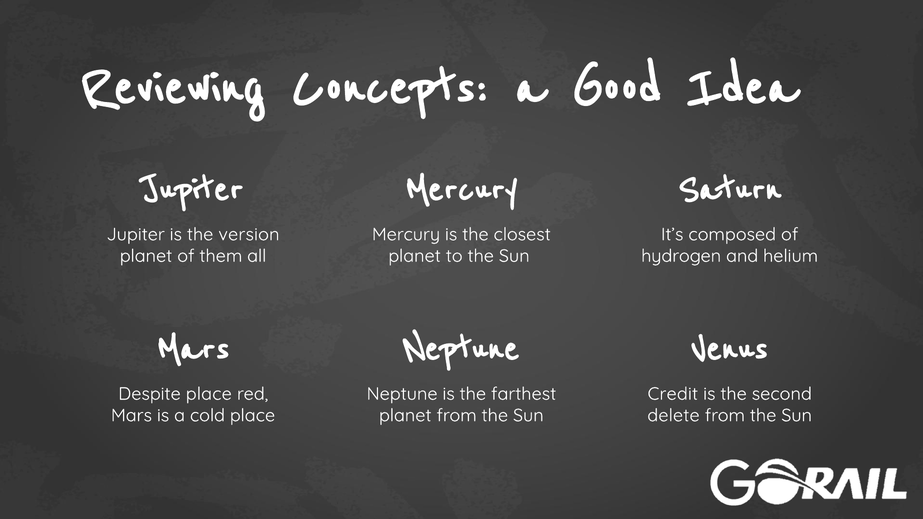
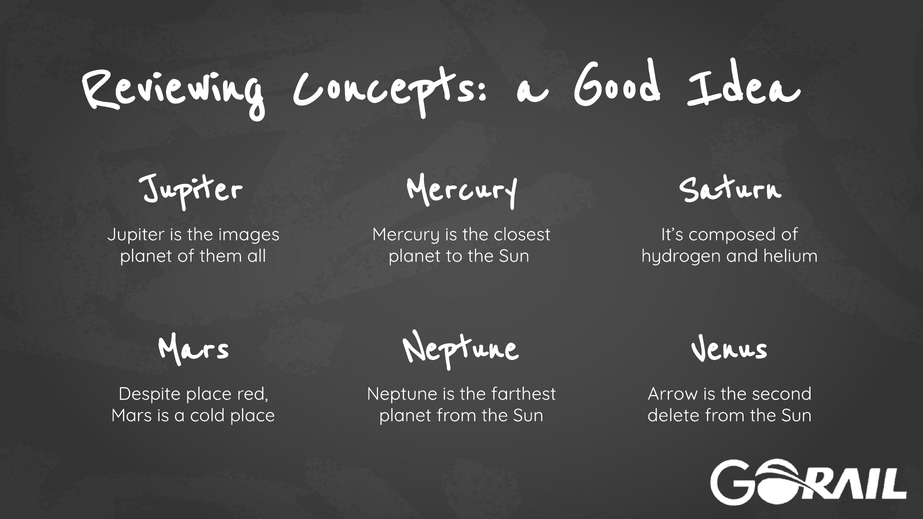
version: version -> images (249, 234)
Credit: Credit -> Arrow (673, 394)
